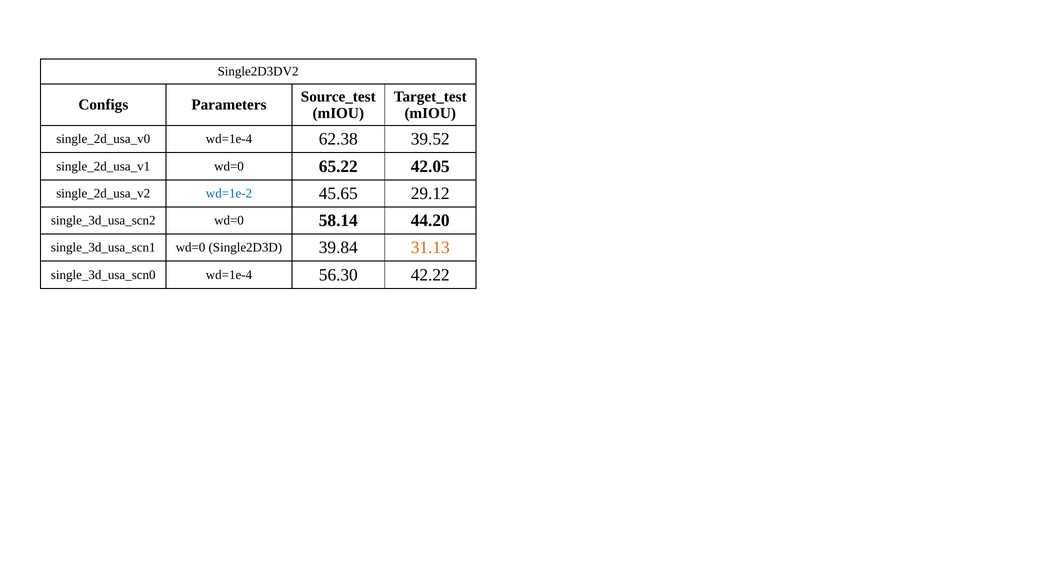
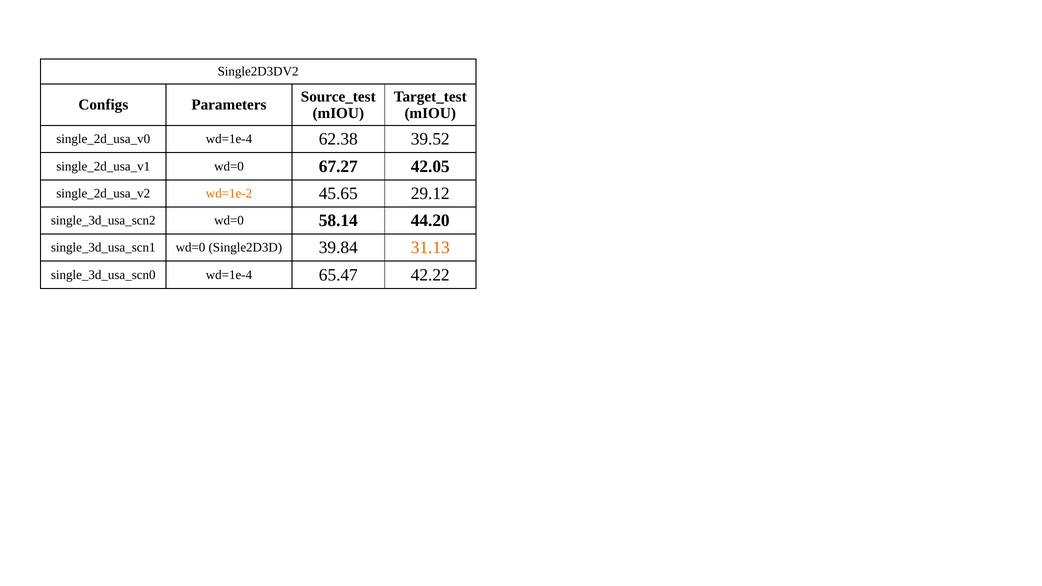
65.22: 65.22 -> 67.27 (338, 166)
wd=1e-2 colour: blue -> orange (229, 193)
56.30: 56.30 -> 65.47 (338, 275)
